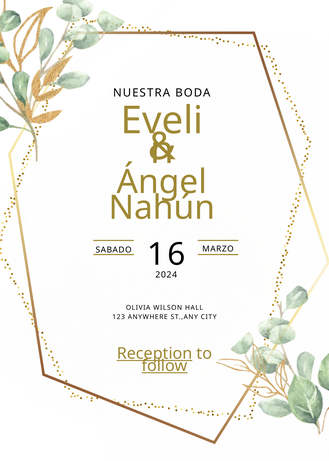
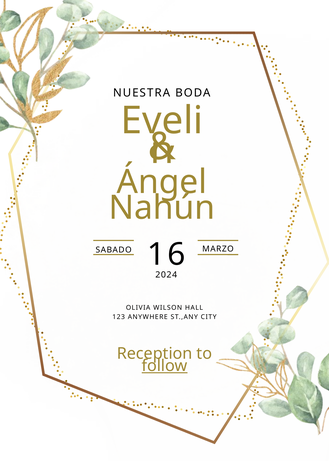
Reception underline: present -> none (155, 353)
